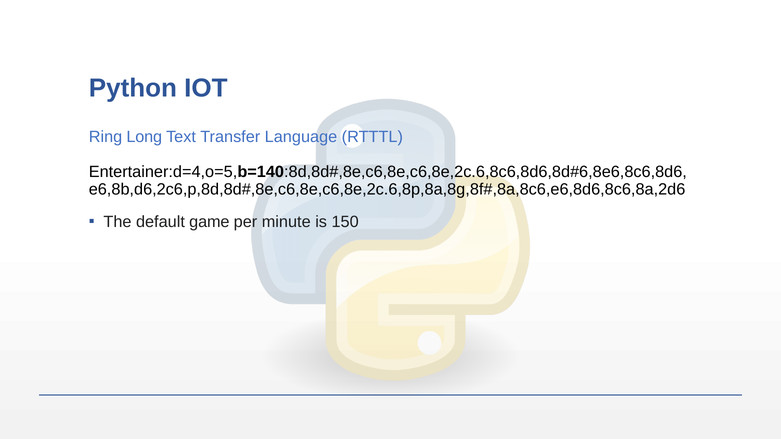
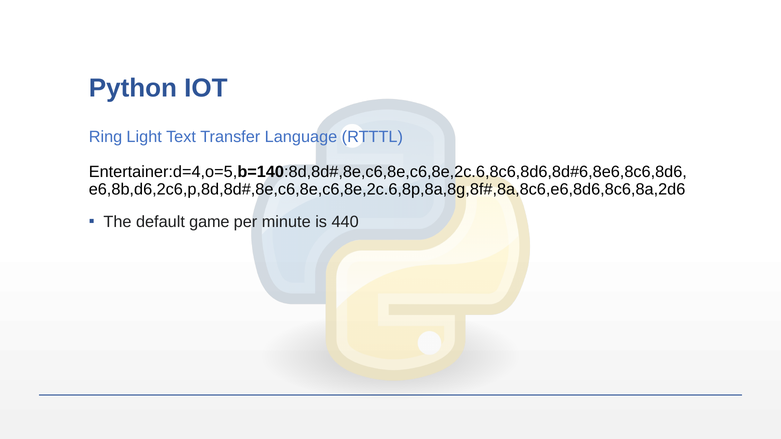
Long: Long -> Light (144, 137)
150: 150 -> 440 (345, 222)
